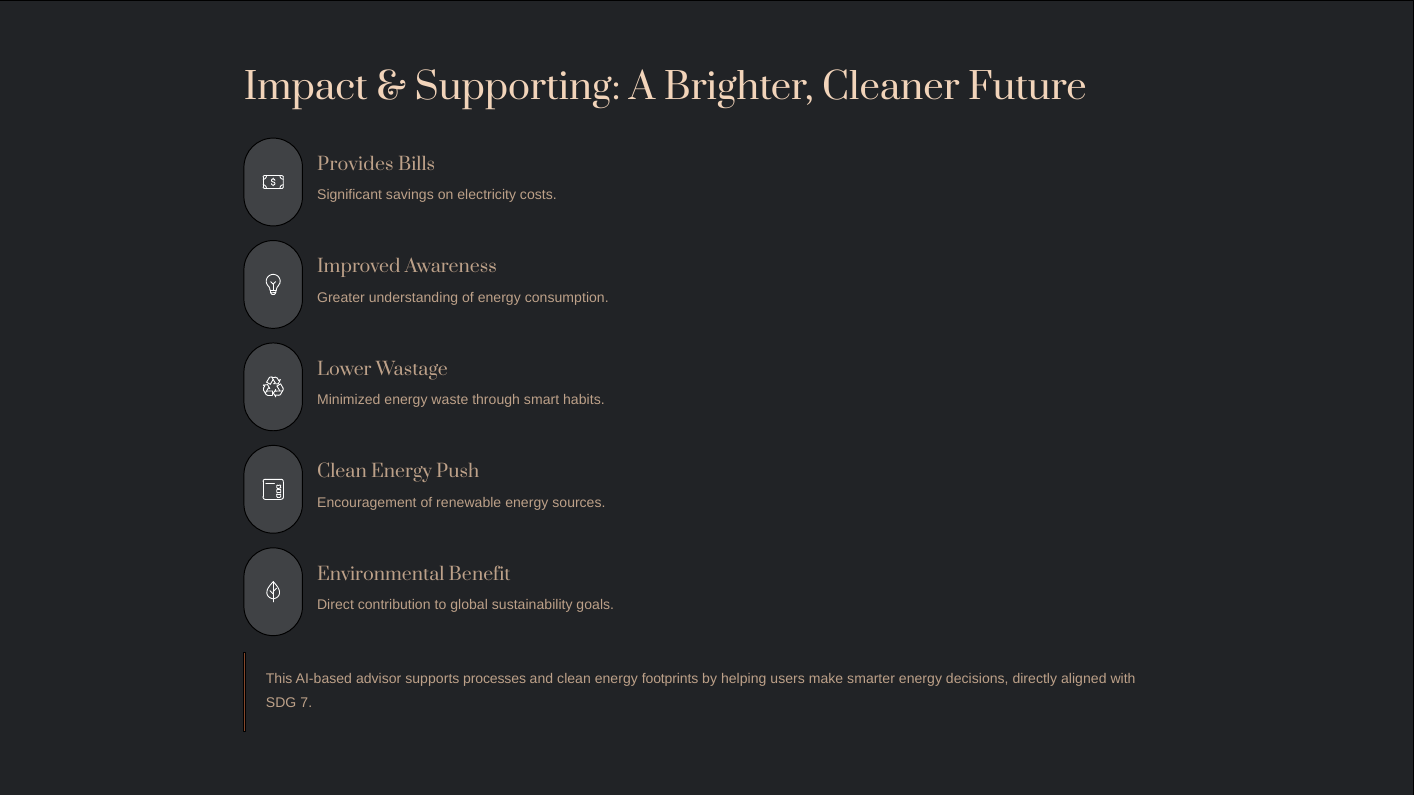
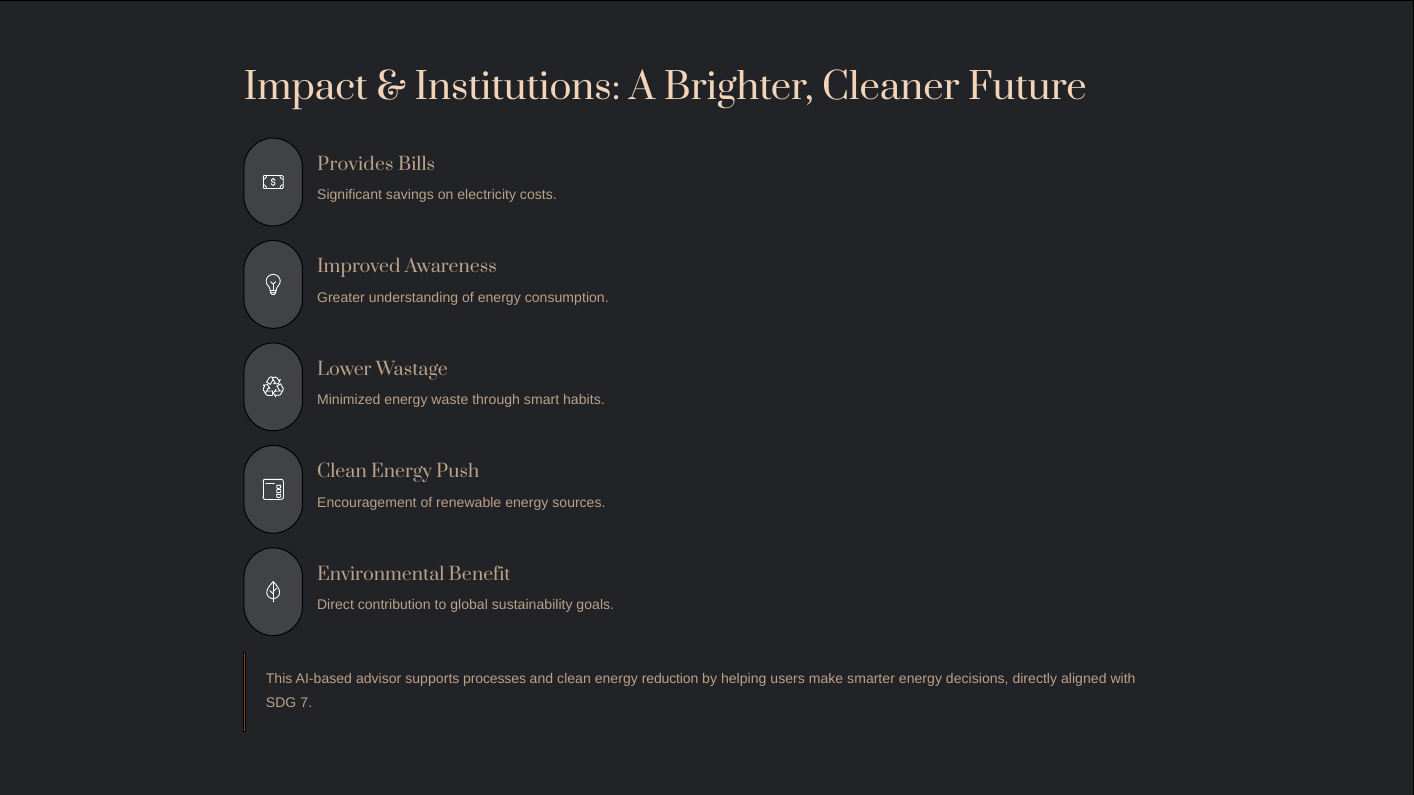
Supporting: Supporting -> Institutions (518, 88)
footprints: footprints -> reduction (670, 680)
